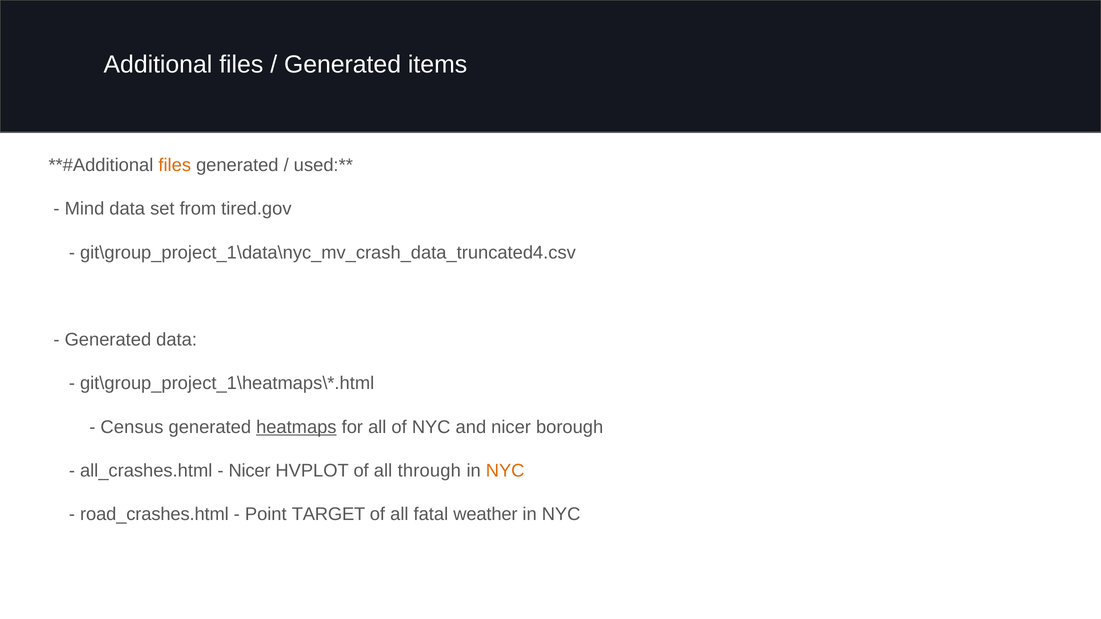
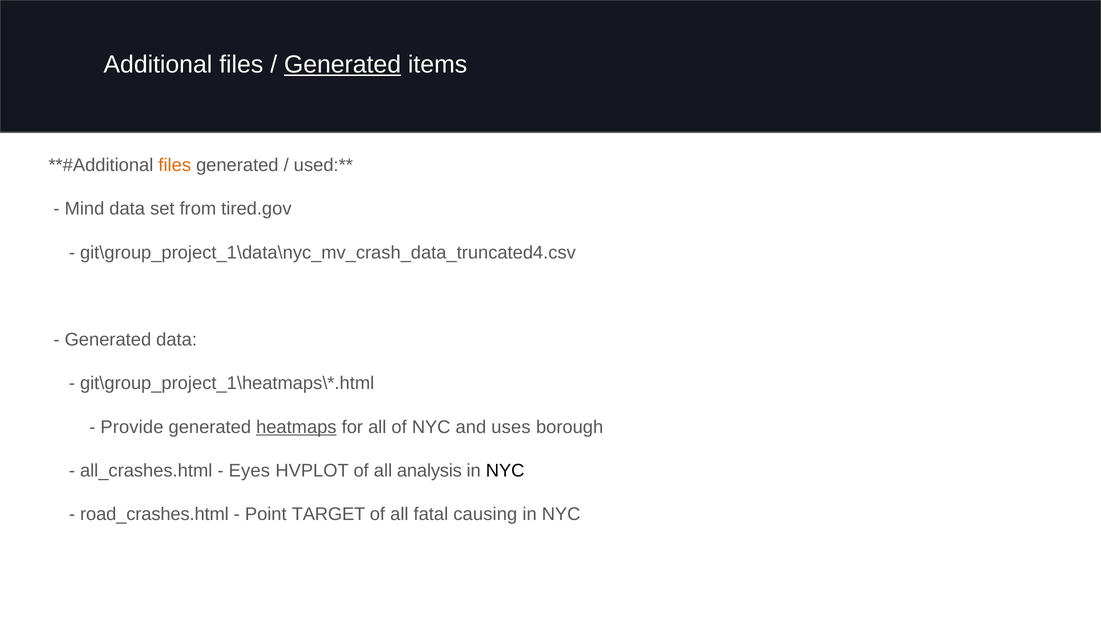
Generated underline: none -> present (343, 65)
Census: Census -> Provide (132, 427)
and nicer: nicer -> uses (511, 427)
Nicer: Nicer -> Eyes (249, 471)
through: through -> analysis (429, 471)
NYC colour: orange -> black (505, 471)
weather: weather -> causing (485, 515)
